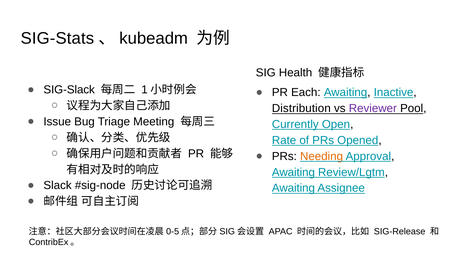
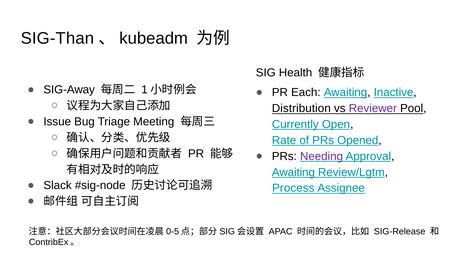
SIG-Stats: SIG-Stats -> SIG-Than (57, 38)
SIG-Slack: SIG-Slack -> SIG-Away (69, 90)
Needing colour: orange -> purple (322, 156)
Awaiting: Awaiting -> Process (293, 188)
